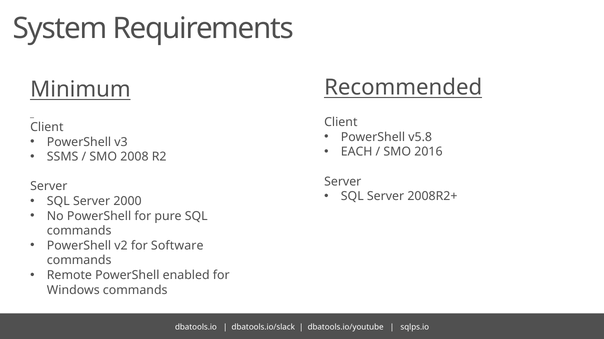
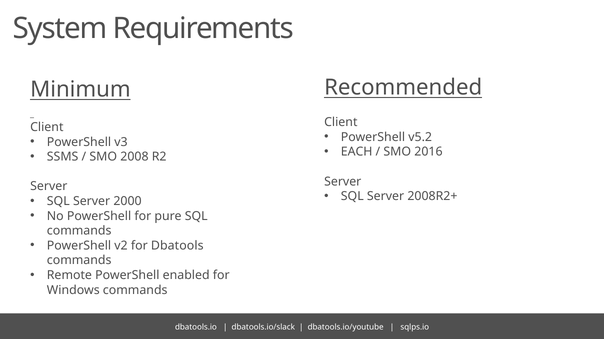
v5.8: v5.8 -> v5.2 (420, 137)
Software: Software -> Dbatools (177, 246)
